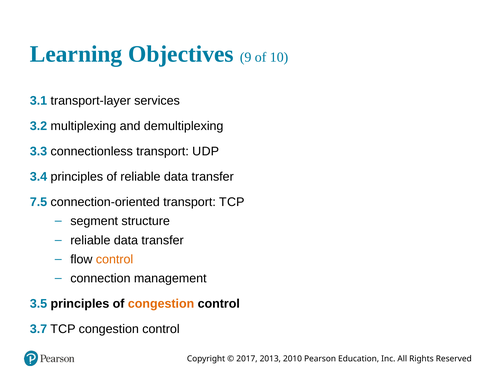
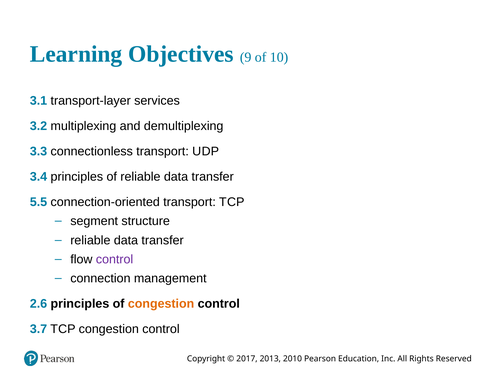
7.5: 7.5 -> 5.5 (39, 202)
control colour: orange -> purple (115, 259)
3.5: 3.5 -> 2.6 (39, 303)
